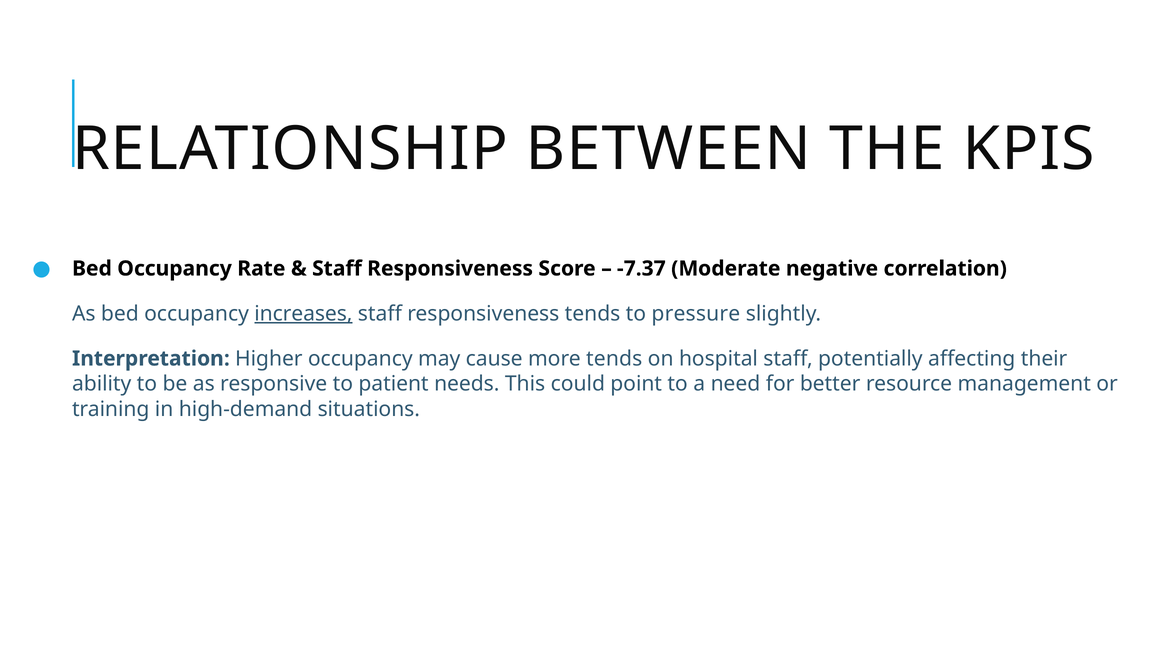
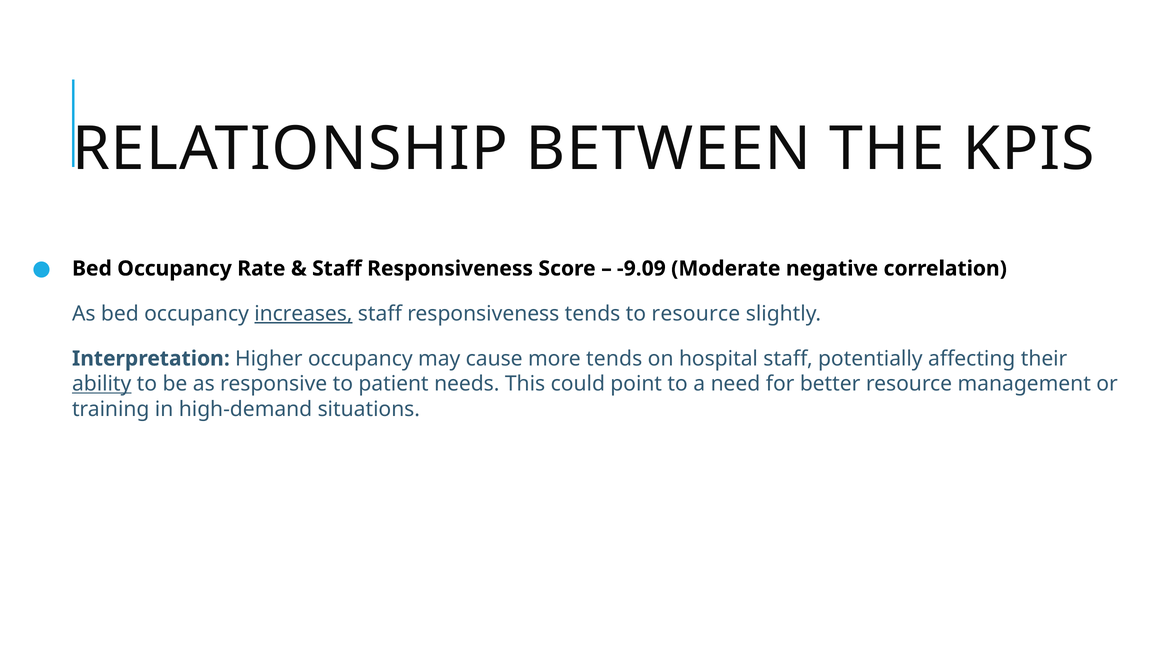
-7.37: -7.37 -> -9.09 (641, 268)
to pressure: pressure -> resource (696, 314)
ability underline: none -> present (102, 384)
